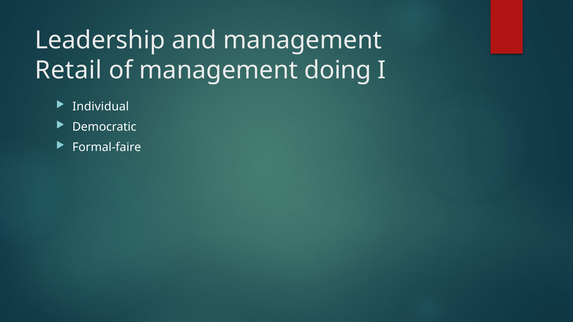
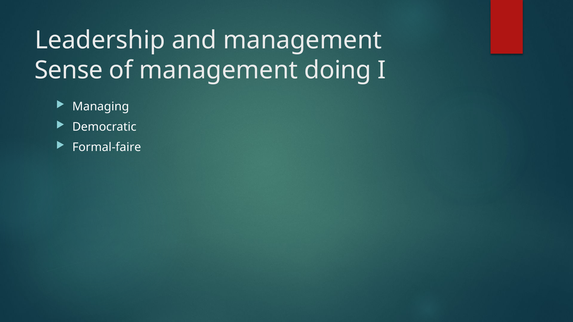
Retail: Retail -> Sense (69, 70)
Individual: Individual -> Managing (101, 107)
